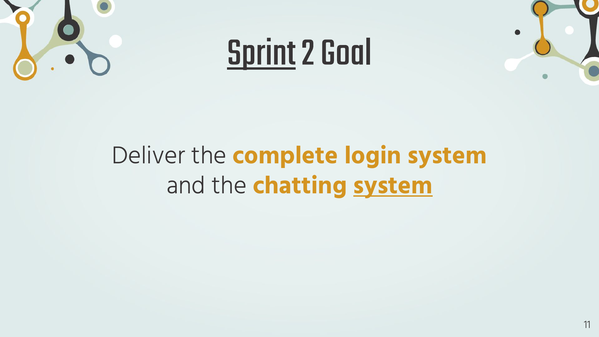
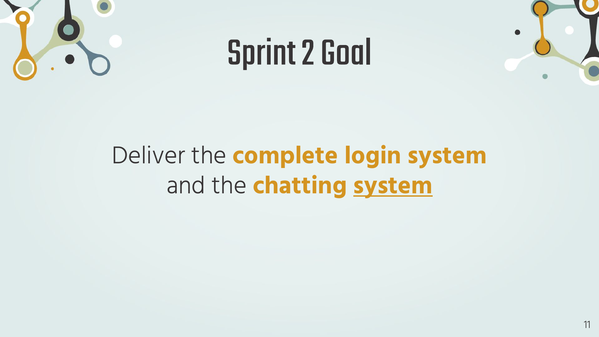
Sprint underline: present -> none (261, 51)
